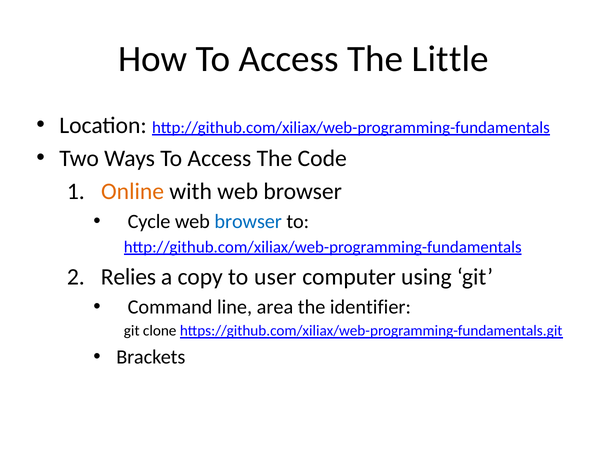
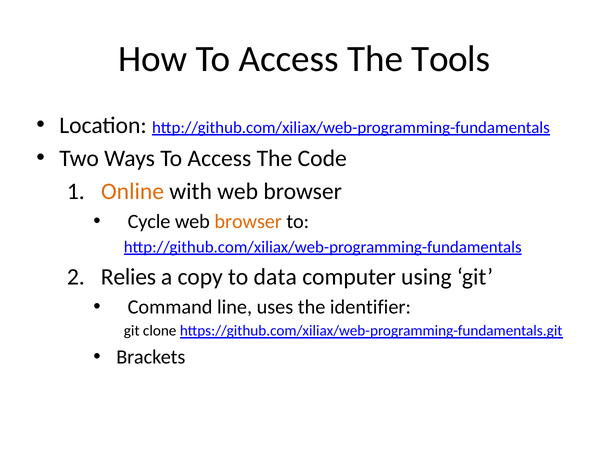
Little: Little -> Tools (451, 59)
browser colour: blue -> orange (248, 222)
user: user -> data (275, 277)
area: area -> uses (275, 307)
